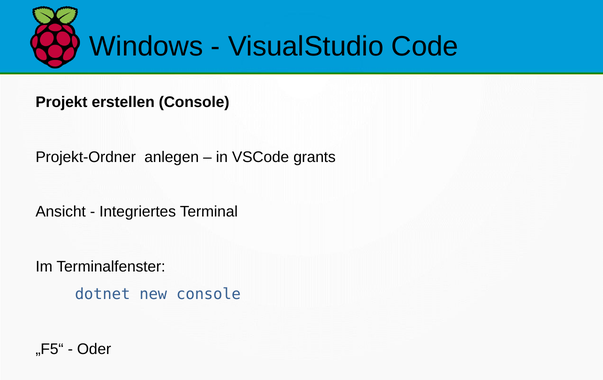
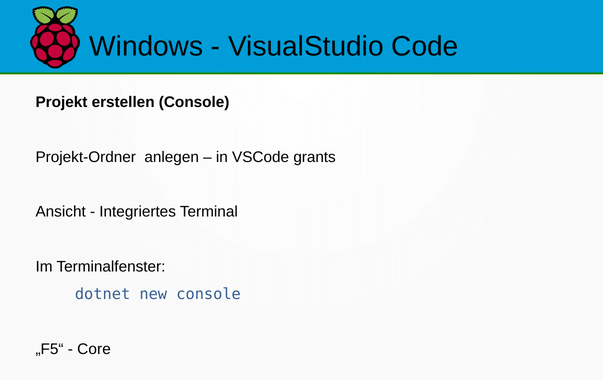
Oder: Oder -> Core (94, 349)
